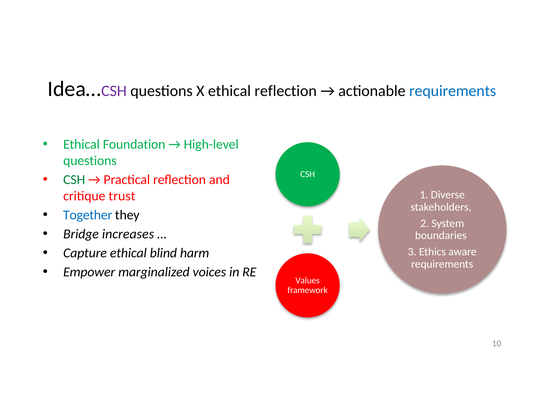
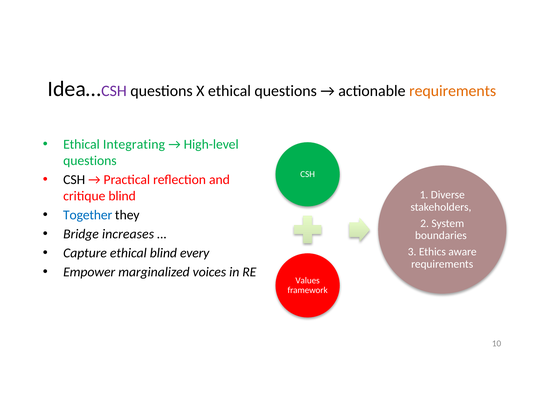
ethical reflection: reflection -> questions (286, 91)
requirements colour: blue -> orange (453, 91)
Foundation: Foundation -> Integrating (134, 144)
CSH colour: green -> black (74, 180)
critique trust: trust -> blind (122, 196)
harm: harm -> every (195, 253)
